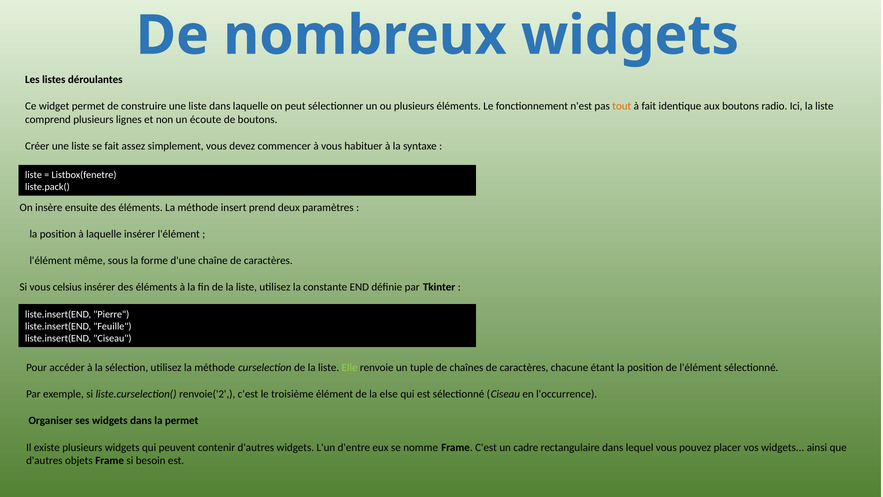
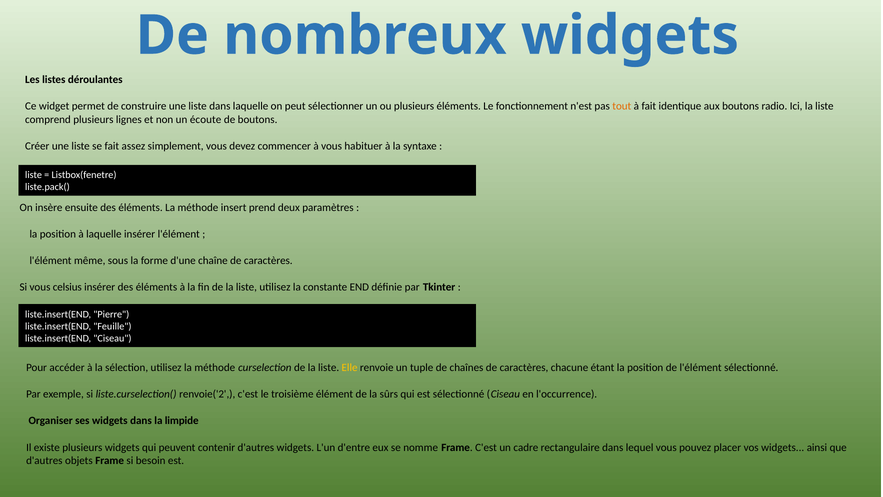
Elle colour: light green -> yellow (350, 368)
else: else -> sûrs (389, 394)
la permet: permet -> limpide (182, 421)
